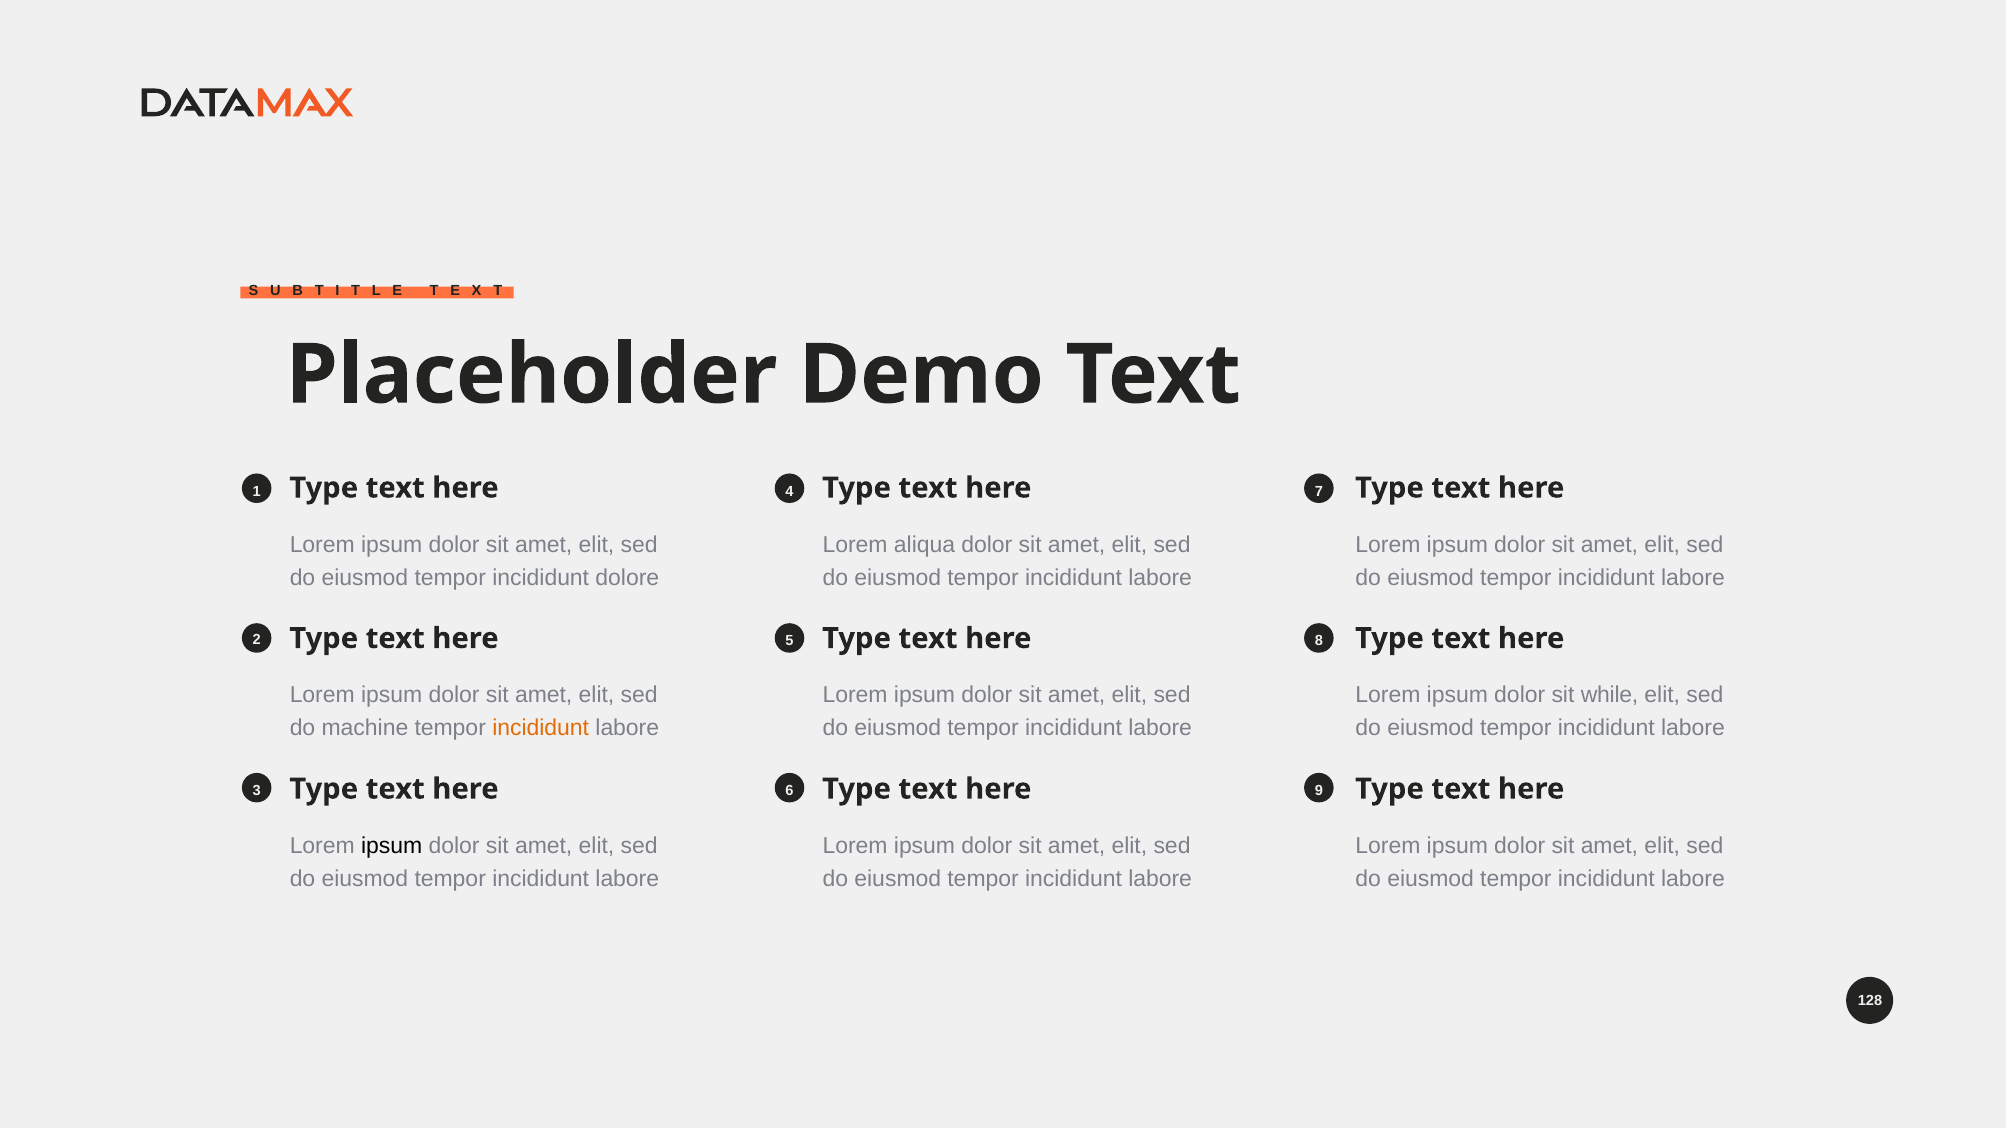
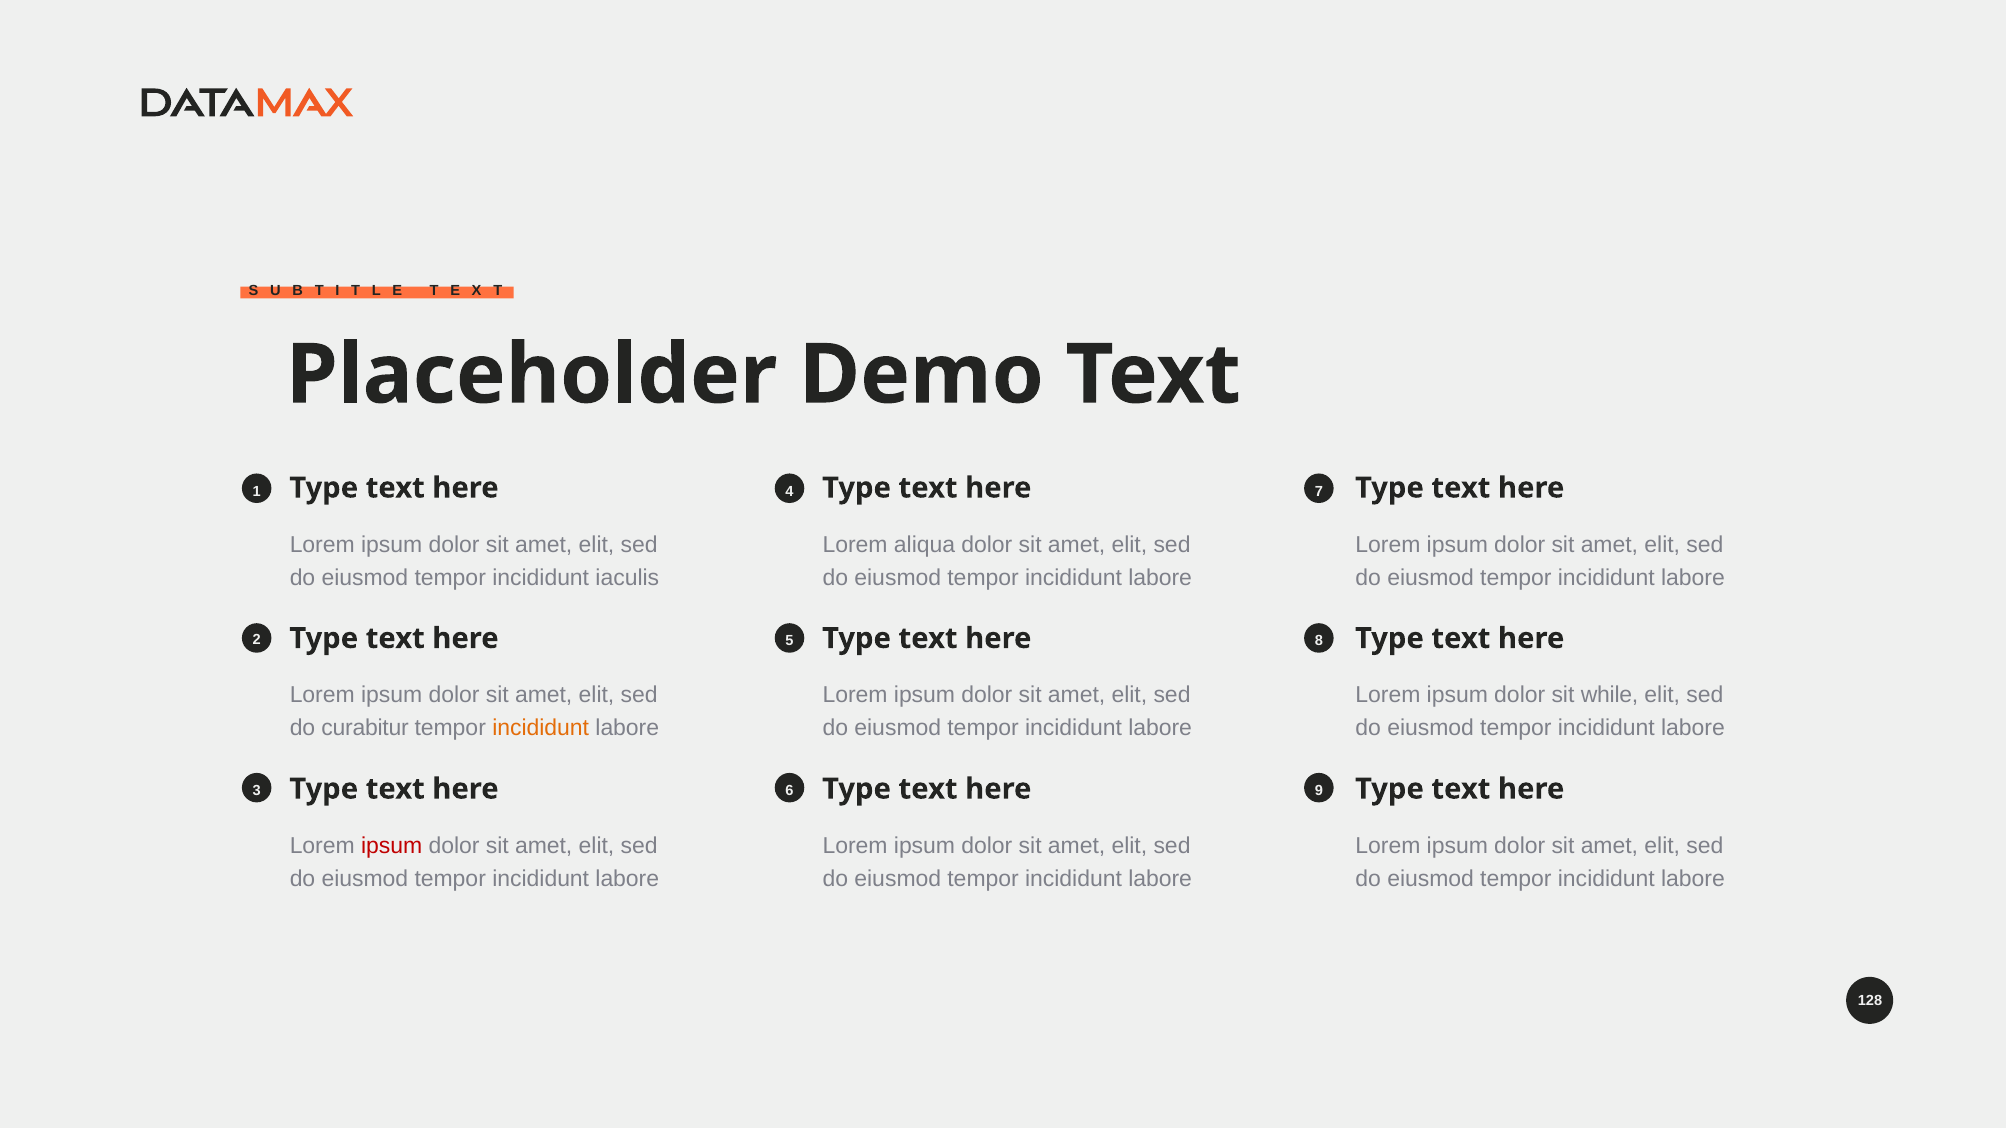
dolore: dolore -> iaculis (627, 578)
machine: machine -> curabitur (365, 729)
ipsum colour: black -> red (392, 846)
